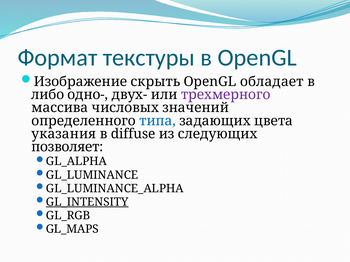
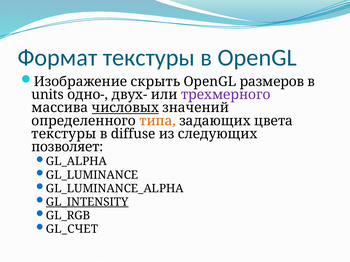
обладает: обладает -> размеров (272, 82)
либо: либо -> units (48, 95)
числовых underline: none -> present (125, 108)
типа colour: blue -> orange (158, 121)
указания: указания -> текстуры (64, 134)
GL_MAPS: GL_MAPS -> GL_СЧЕТ (72, 229)
